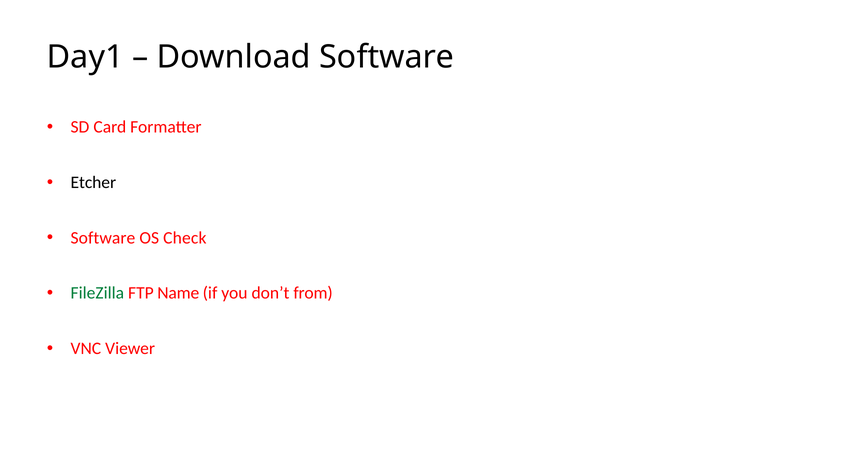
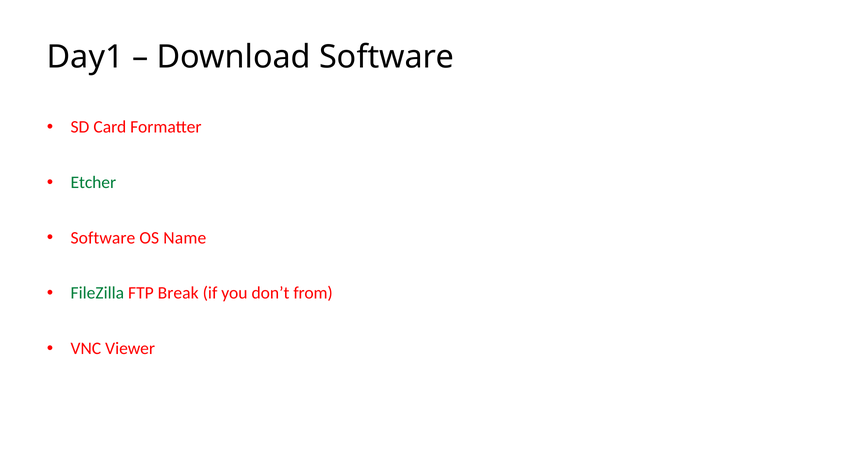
Etcher colour: black -> green (93, 182)
Check: Check -> Name (185, 238)
Name: Name -> Break (178, 293)
